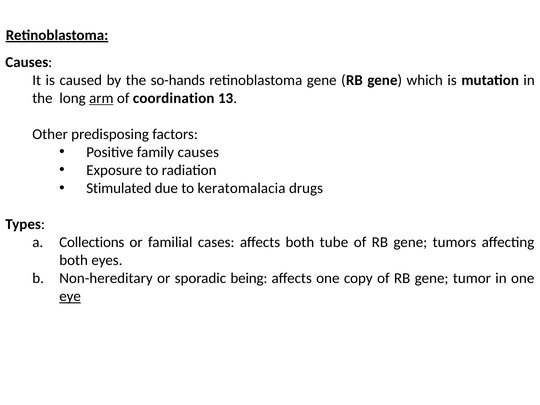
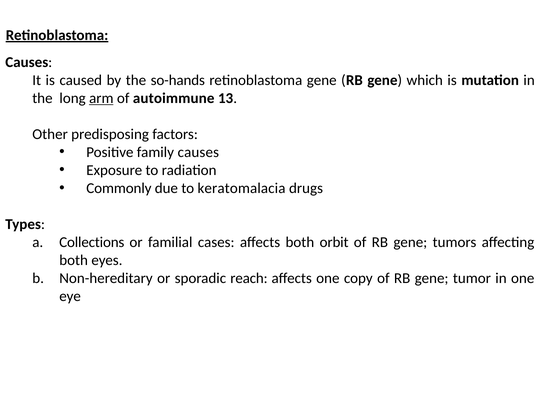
coordination: coordination -> autoimmune (174, 98)
Stimulated: Stimulated -> Commonly (119, 188)
tube: tube -> orbit (334, 242)
being: being -> reach (249, 278)
eye underline: present -> none (70, 296)
